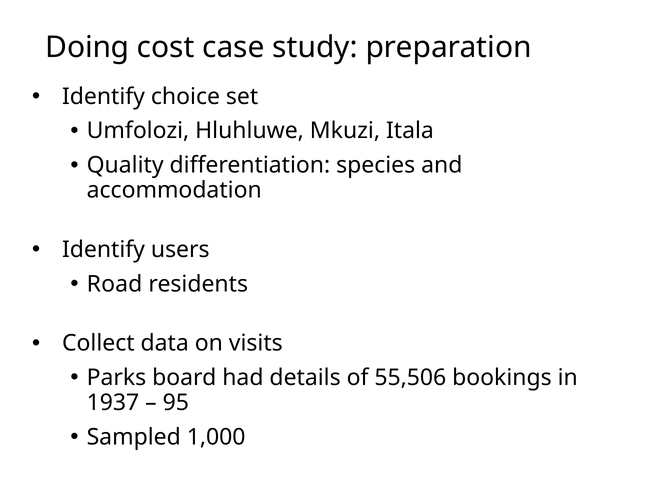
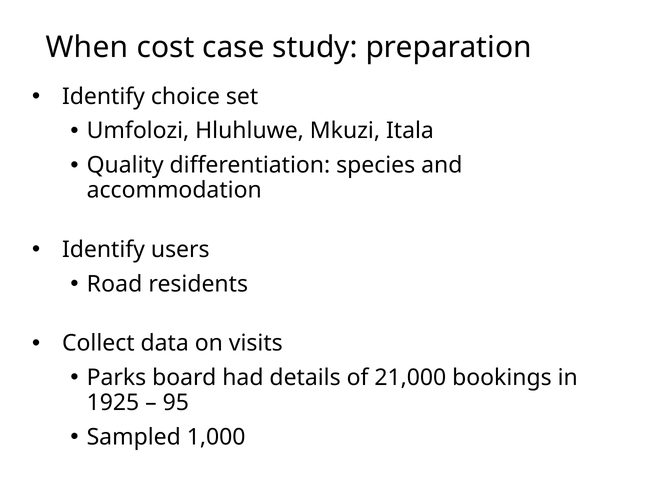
Doing: Doing -> When (87, 47)
55,506: 55,506 -> 21,000 (410, 377)
1937: 1937 -> 1925 (113, 402)
